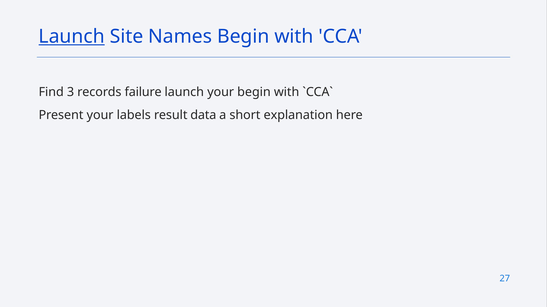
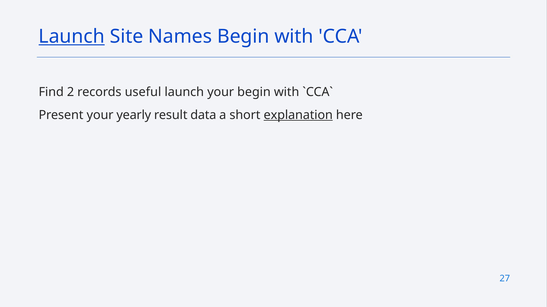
3: 3 -> 2 (71, 92)
failure: failure -> useful (143, 92)
labels: labels -> yearly (134, 115)
explanation underline: none -> present (298, 115)
